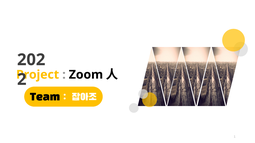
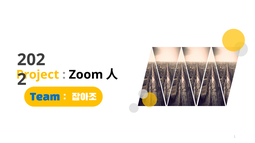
Team colour: black -> blue (45, 98)
